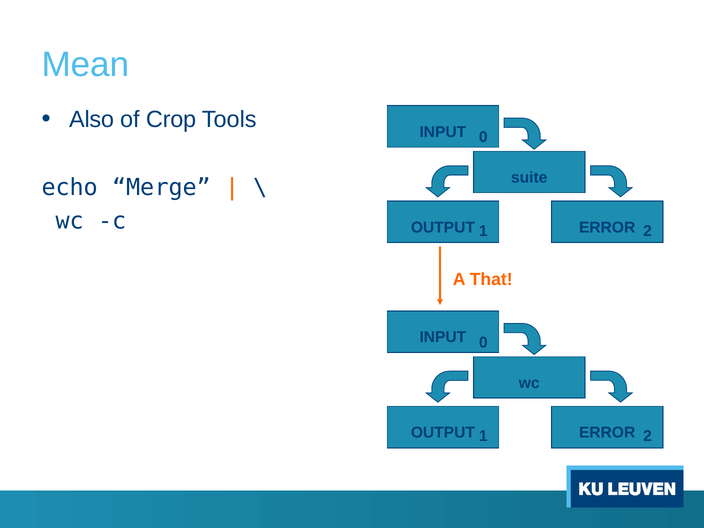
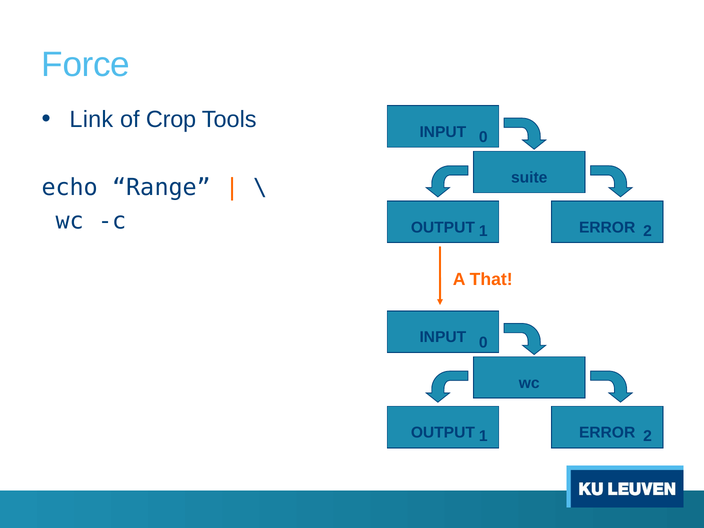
Mean: Mean -> Force (86, 64)
Also: Also -> Link (91, 120)
Merge: Merge -> Range (162, 187)
